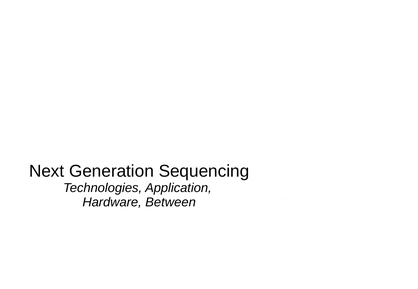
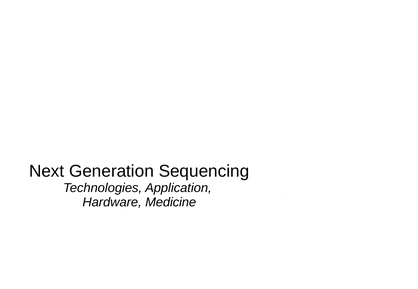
Between: Between -> Medicine (171, 202)
